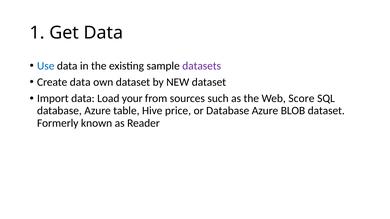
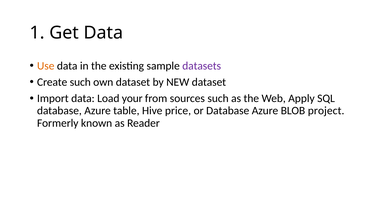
Use colour: blue -> orange (46, 66)
Create data: data -> such (80, 82)
Score: Score -> Apply (301, 99)
BLOB dataset: dataset -> project (326, 111)
